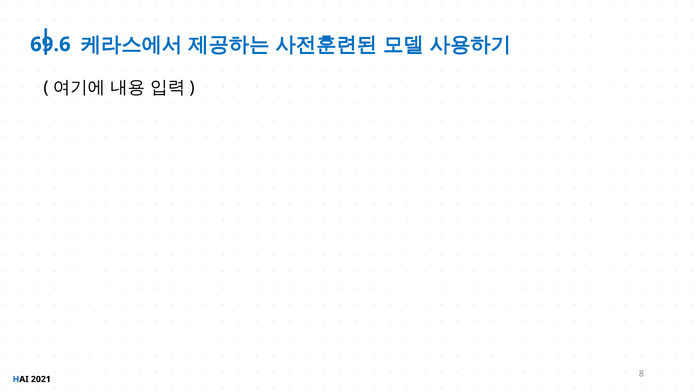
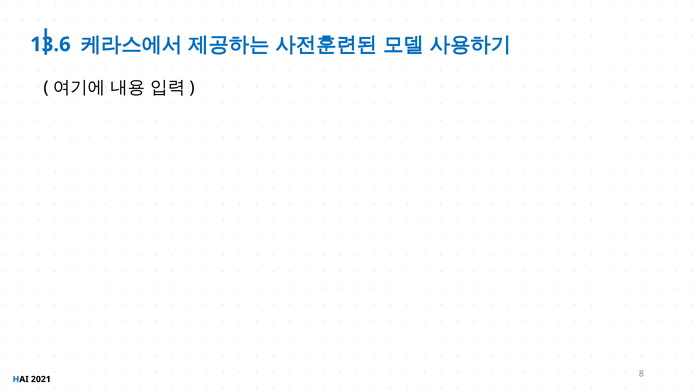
69.6: 69.6 -> 13.6 (50, 44)
